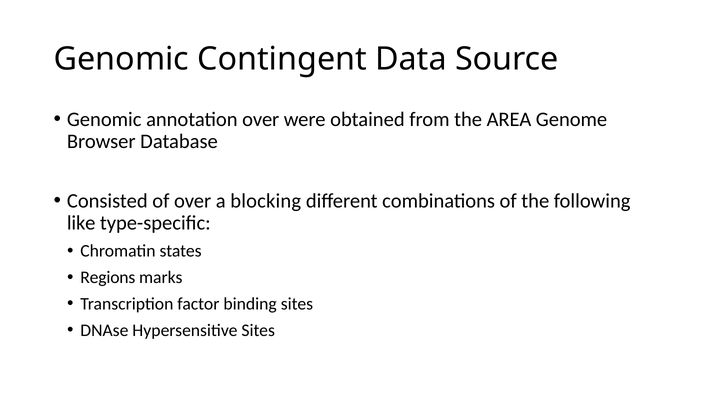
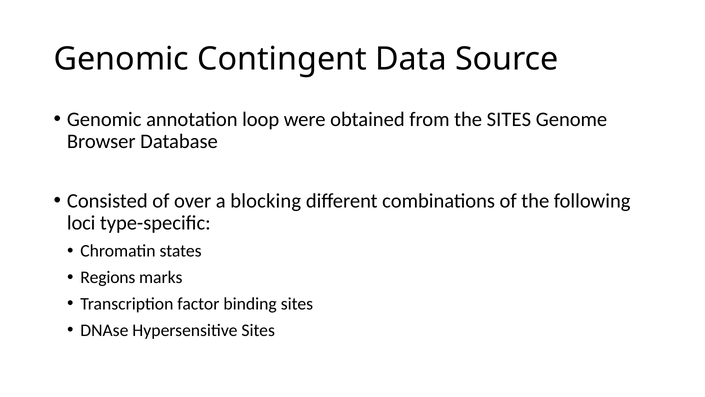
annotation over: over -> loop (261, 119)
the AREA: AREA -> SITES (509, 119)
like: like -> loci (81, 223)
